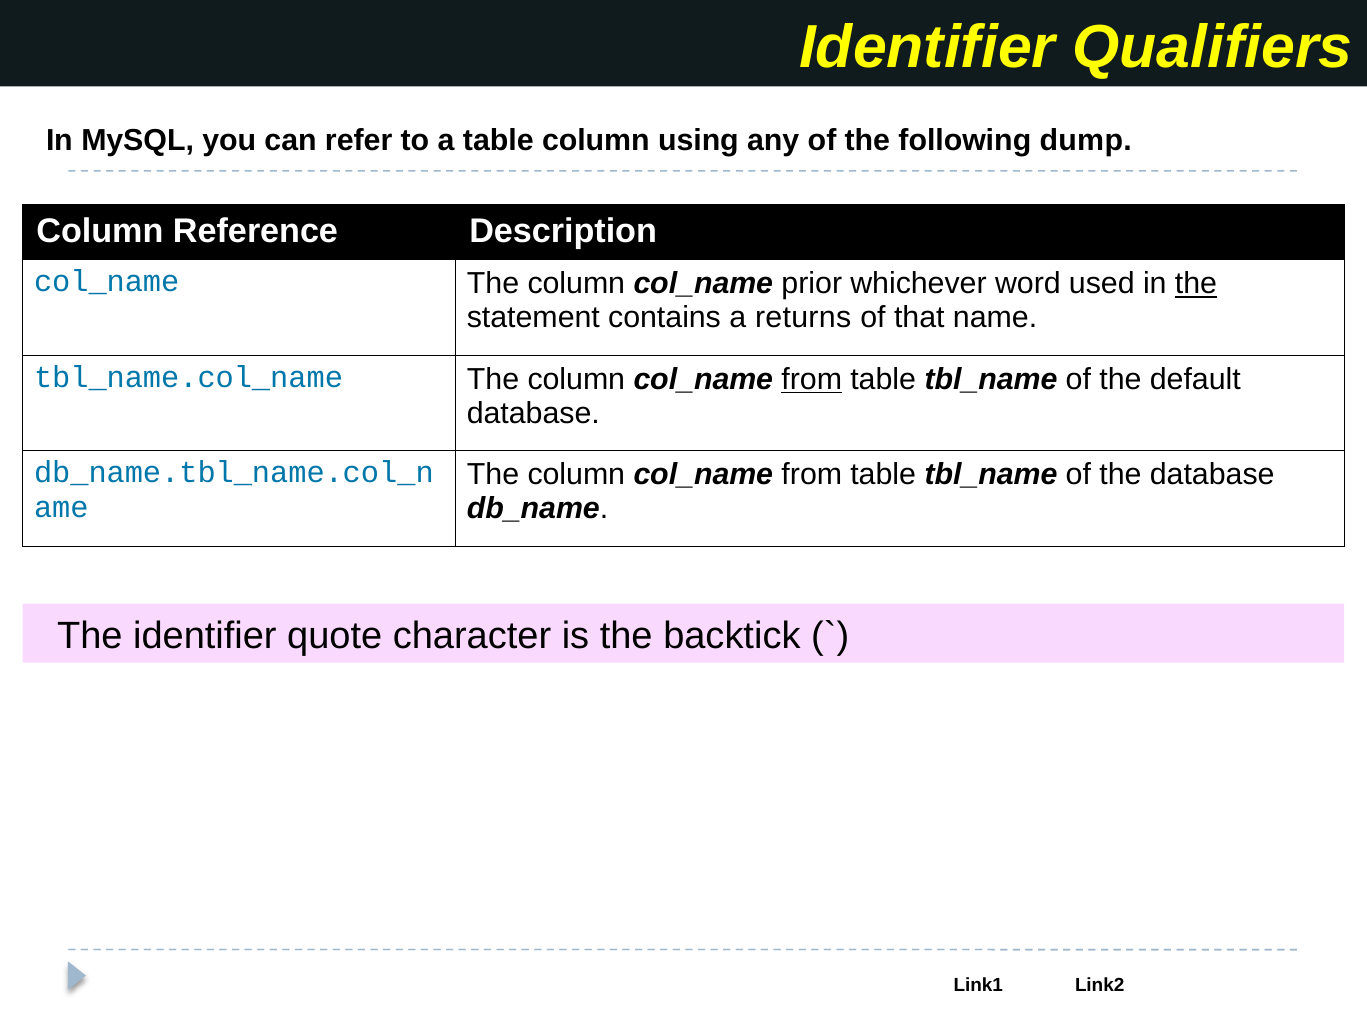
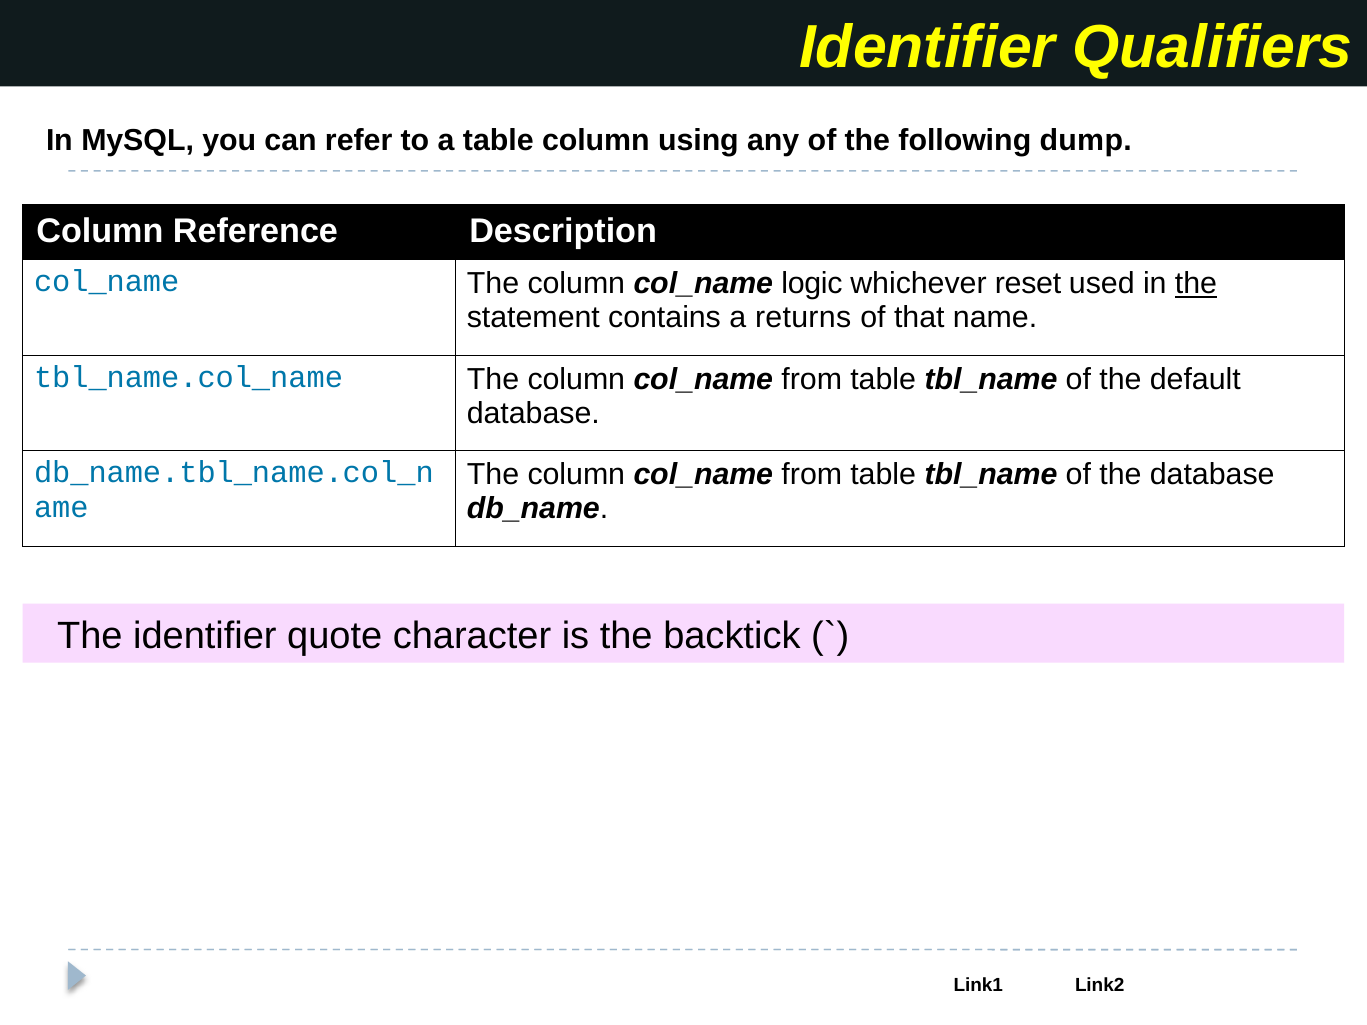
prior: prior -> logic (812, 284)
word: word -> reset (1028, 284)
from underline: present -> none (812, 379)
